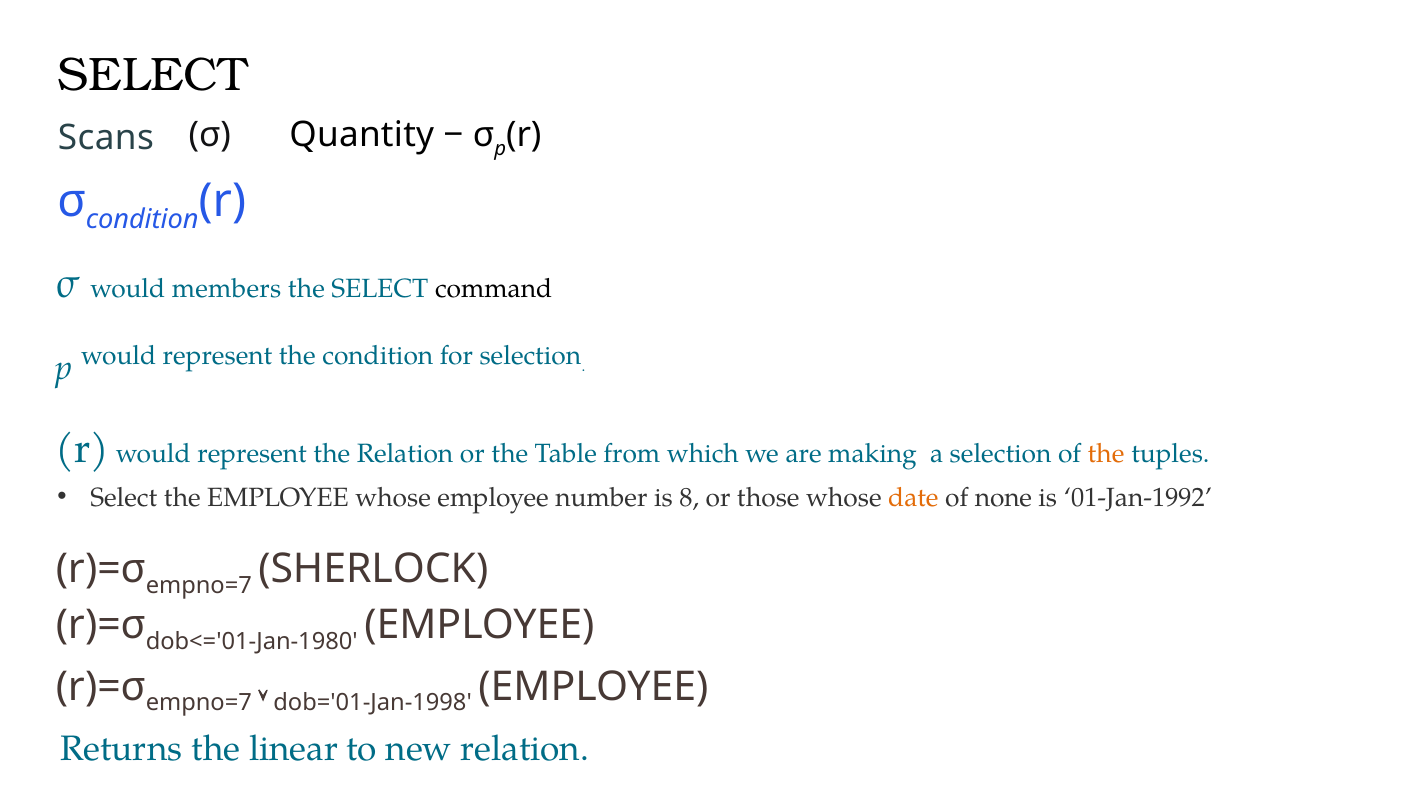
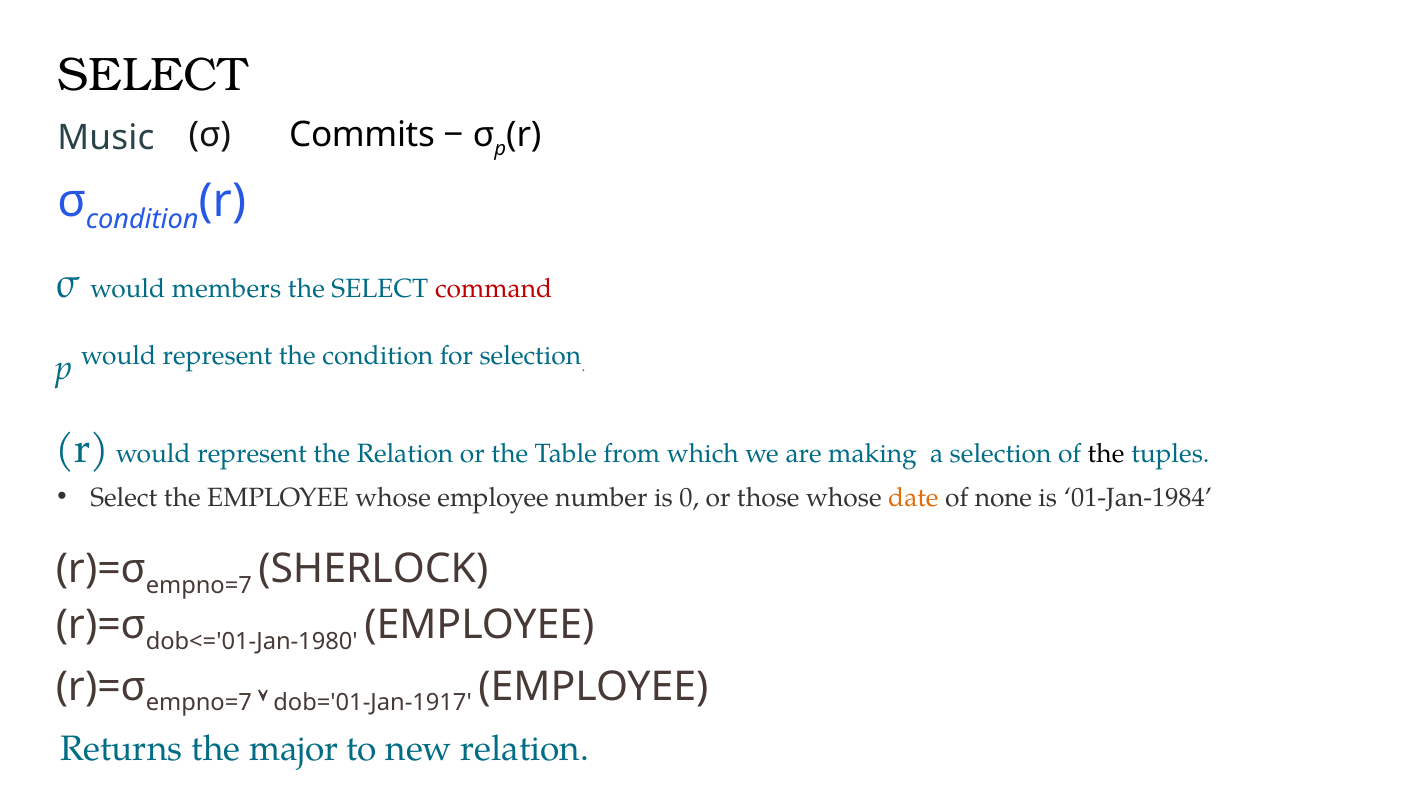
Scans: Scans -> Music (106, 138)
Quantity: Quantity -> Commits (362, 135)
command colour: black -> red (494, 289)
the colour: orange -> black (1106, 454)
8: 8 -> 0 (689, 497)
01-Jan-1992: 01-Jan-1992 -> 01-Jan-1984 (1138, 497)
dob='01-Jan-1998: dob='01-Jan-1998 -> dob='01-Jan-1917 (373, 703)
linear: linear -> major (294, 749)
